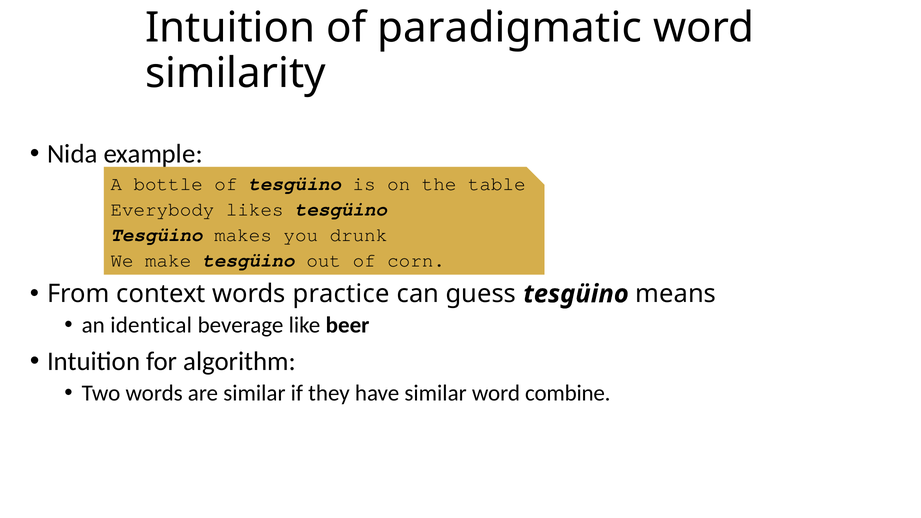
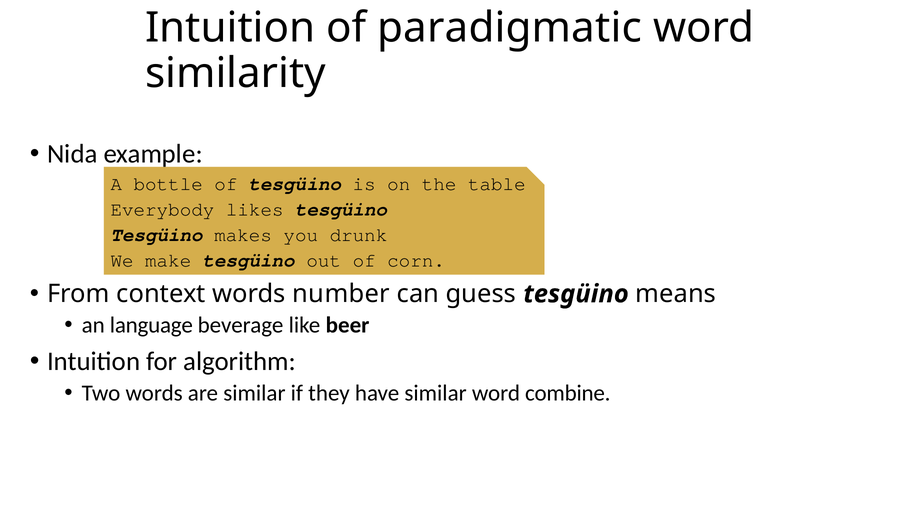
practice: practice -> number (341, 294)
identical: identical -> language (151, 325)
